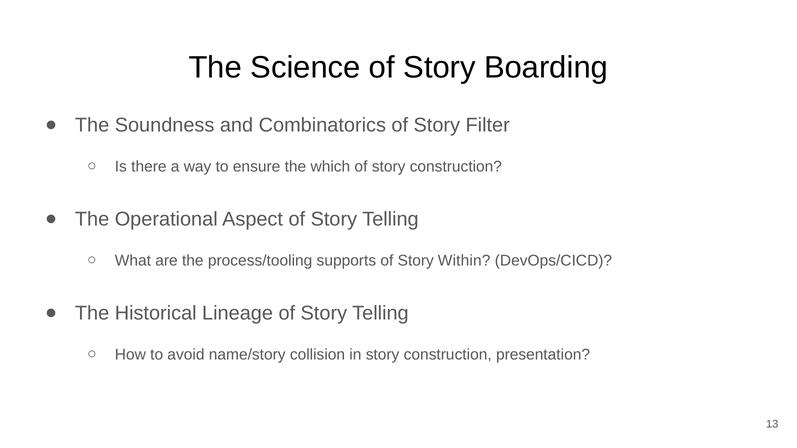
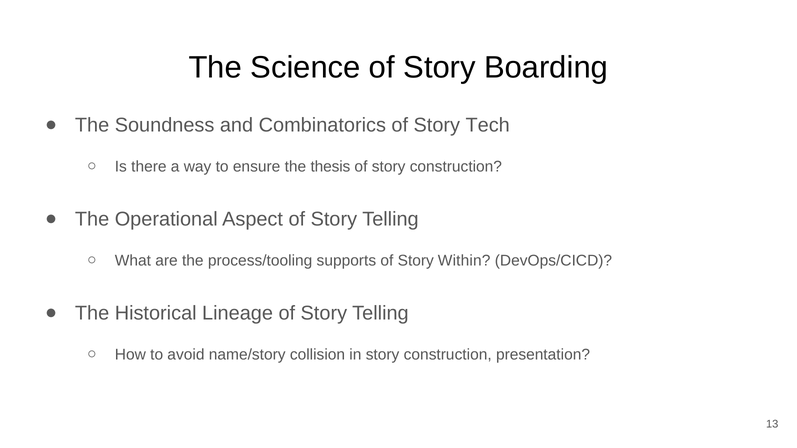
Filter: Filter -> Tech (488, 125)
which: which -> thesis (330, 167)
